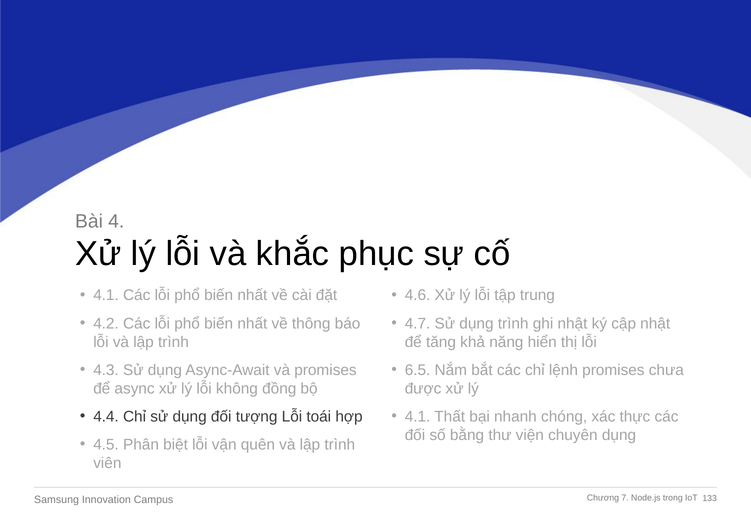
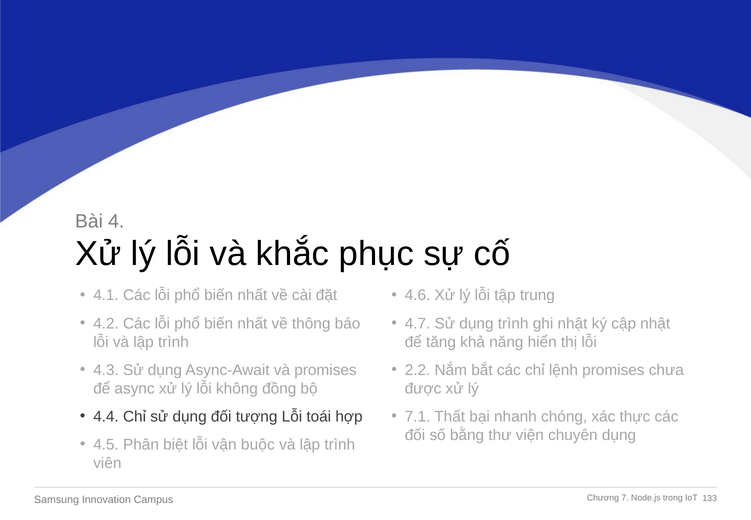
6.5: 6.5 -> 2.2 (418, 370)
4.1: 4.1 -> 7.1 (418, 417)
quên: quên -> buộc (258, 445)
